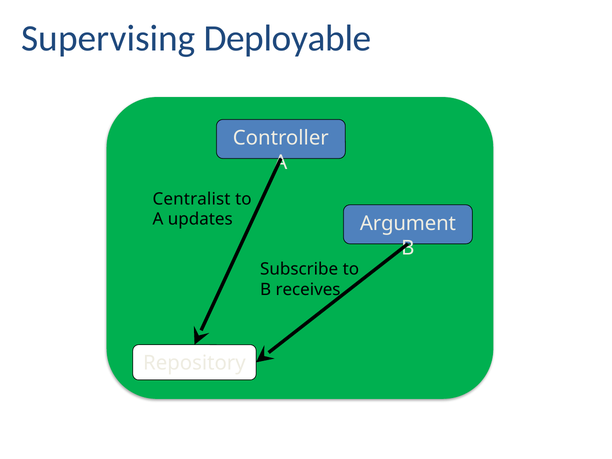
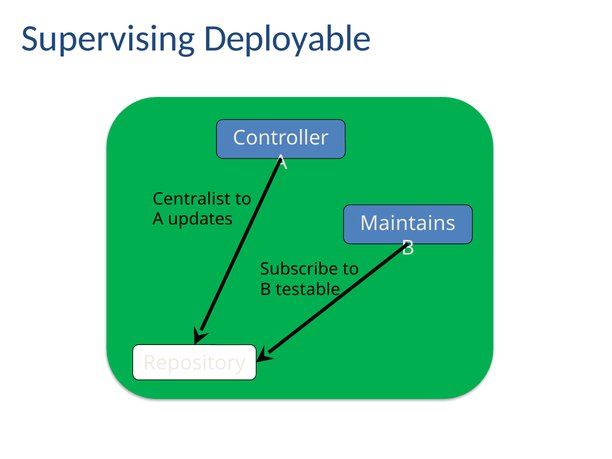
Argument: Argument -> Maintains (408, 223)
receives: receives -> testable (308, 290)
